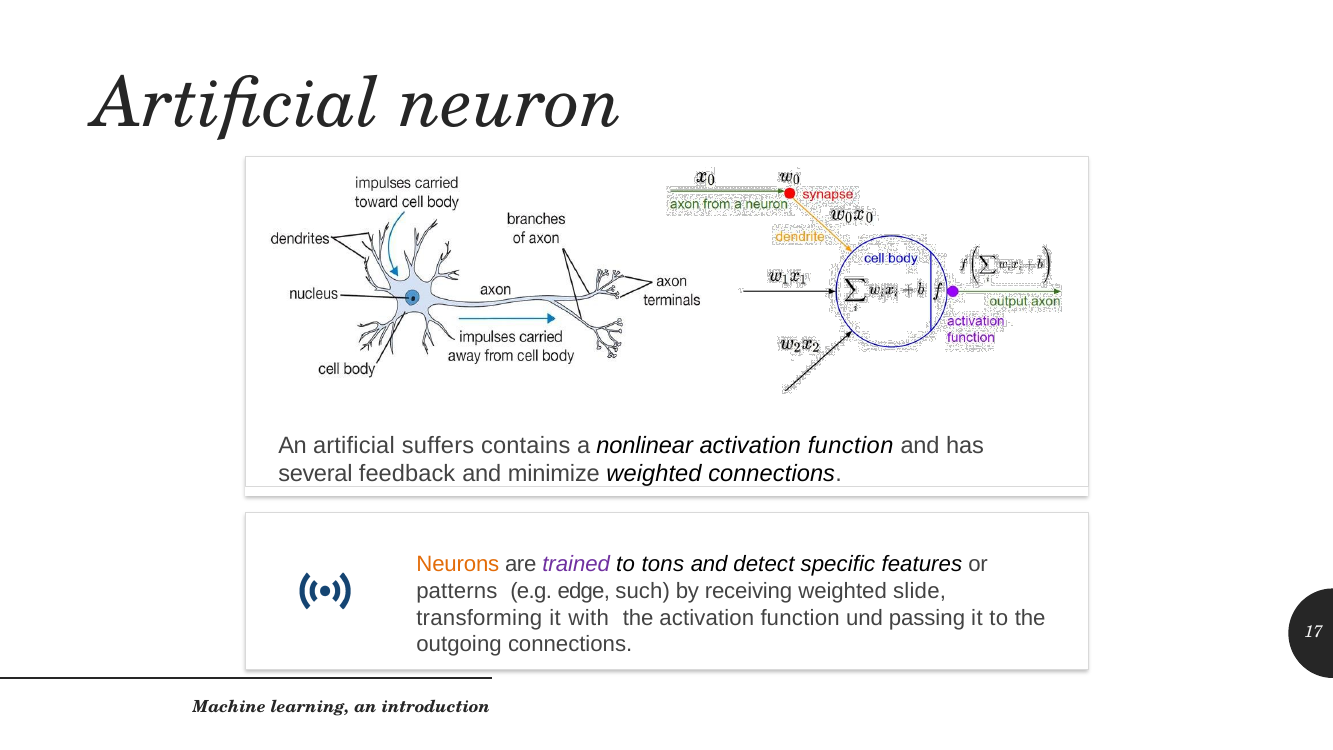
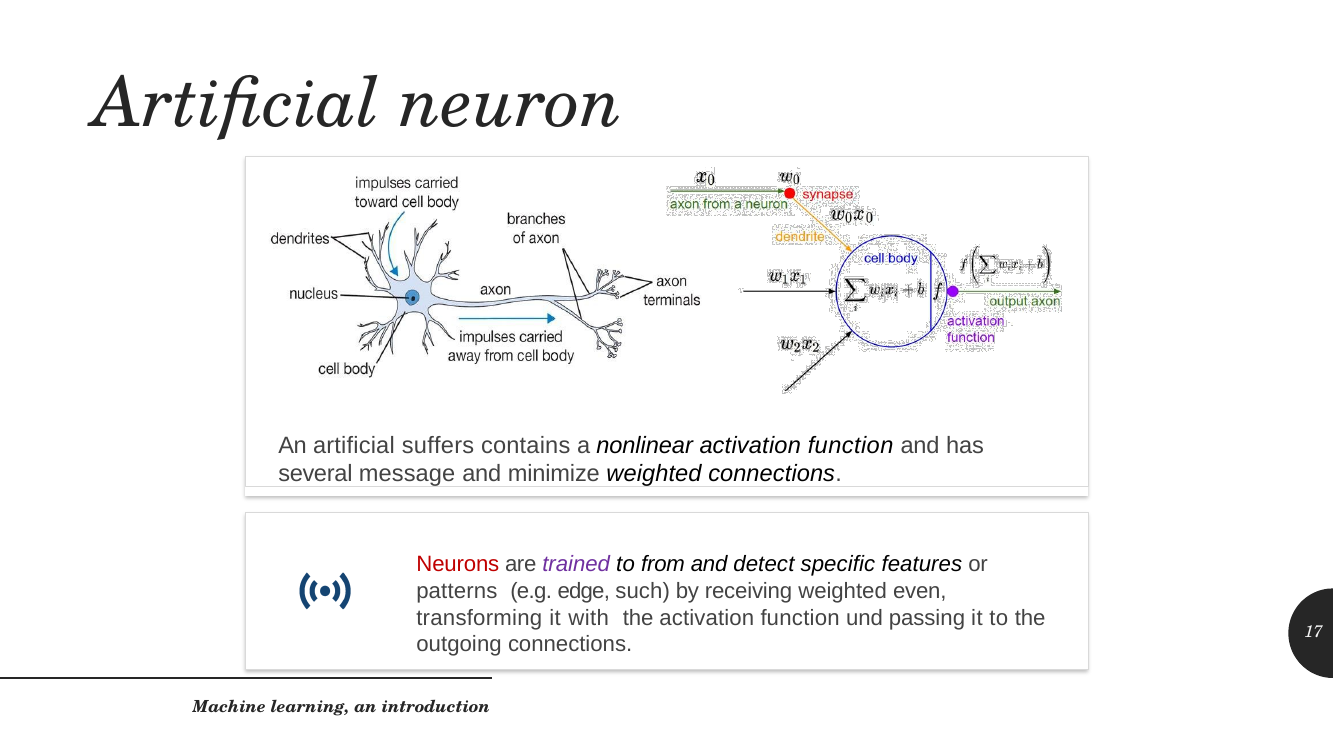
feedback: feedback -> message (407, 474)
Neurons colour: orange -> red (458, 564)
tons: tons -> from (663, 564)
slide: slide -> even (920, 591)
